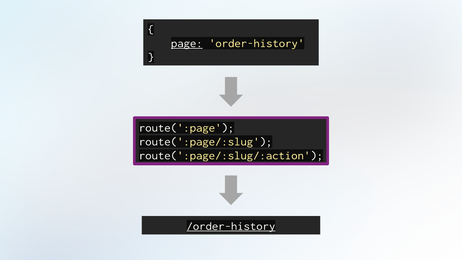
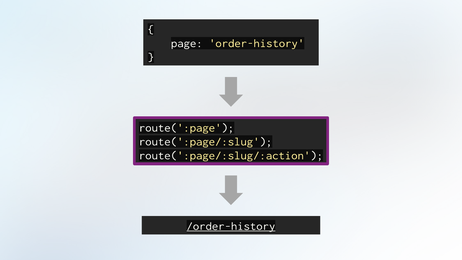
page underline: present -> none (187, 43)
